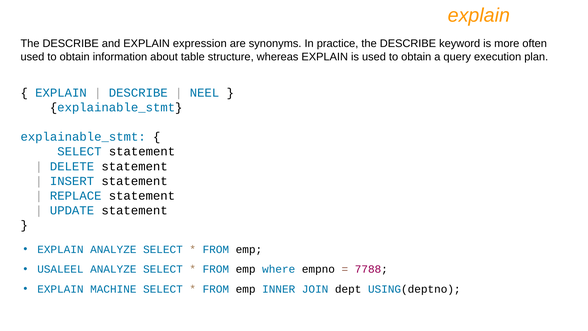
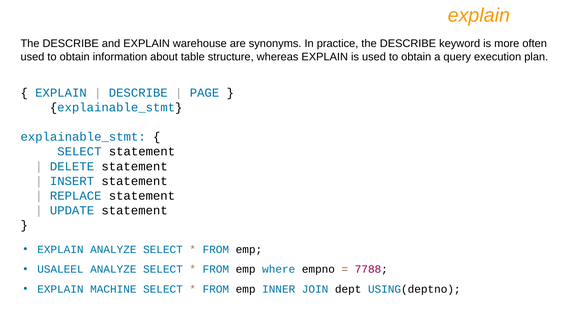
expression: expression -> warehouse (200, 43)
NEEL: NEEL -> PAGE (204, 93)
